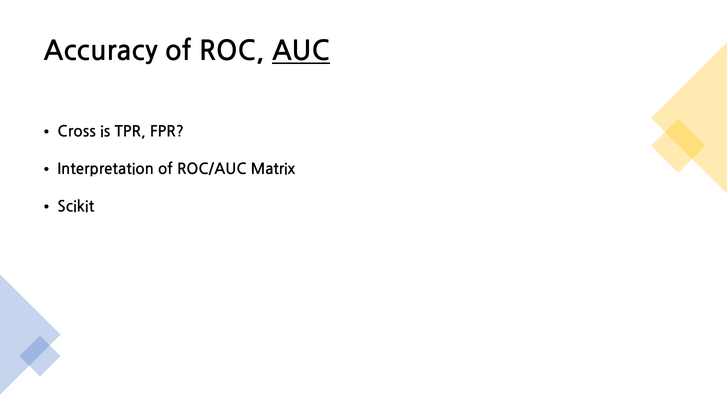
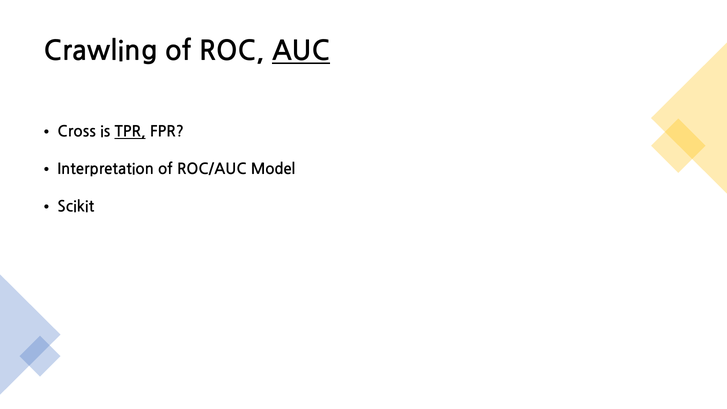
Accuracy: Accuracy -> Crawling (101, 51)
TPR underline: none -> present (130, 132)
Matrix: Matrix -> Model (273, 169)
